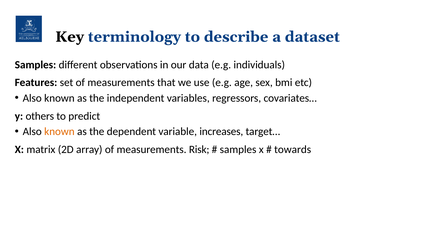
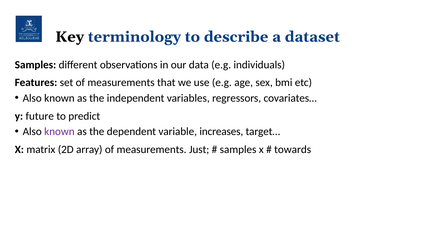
others: others -> future (40, 116)
known colour: orange -> purple (59, 132)
Risk: Risk -> Just (199, 150)
